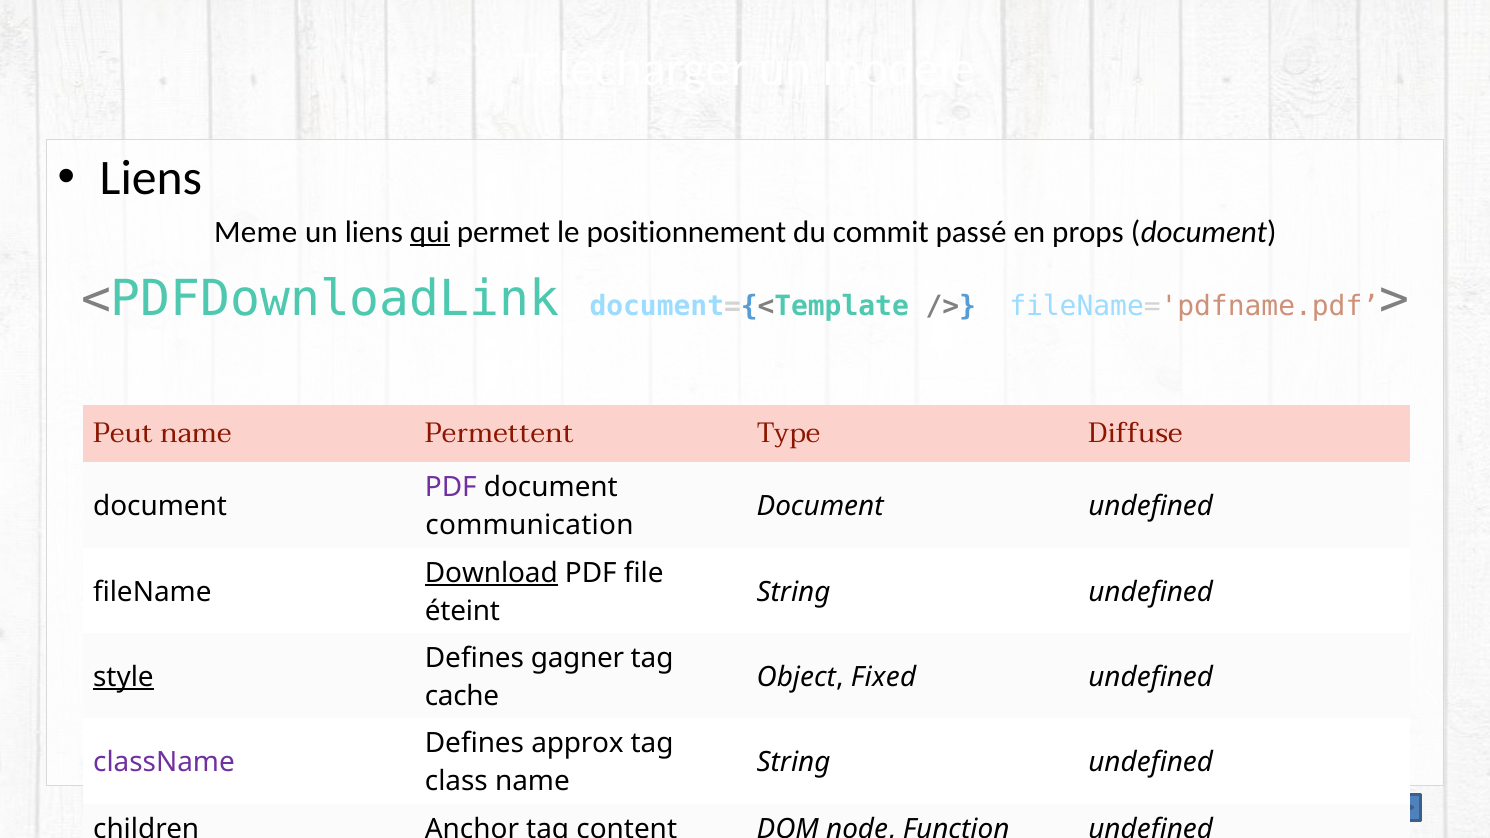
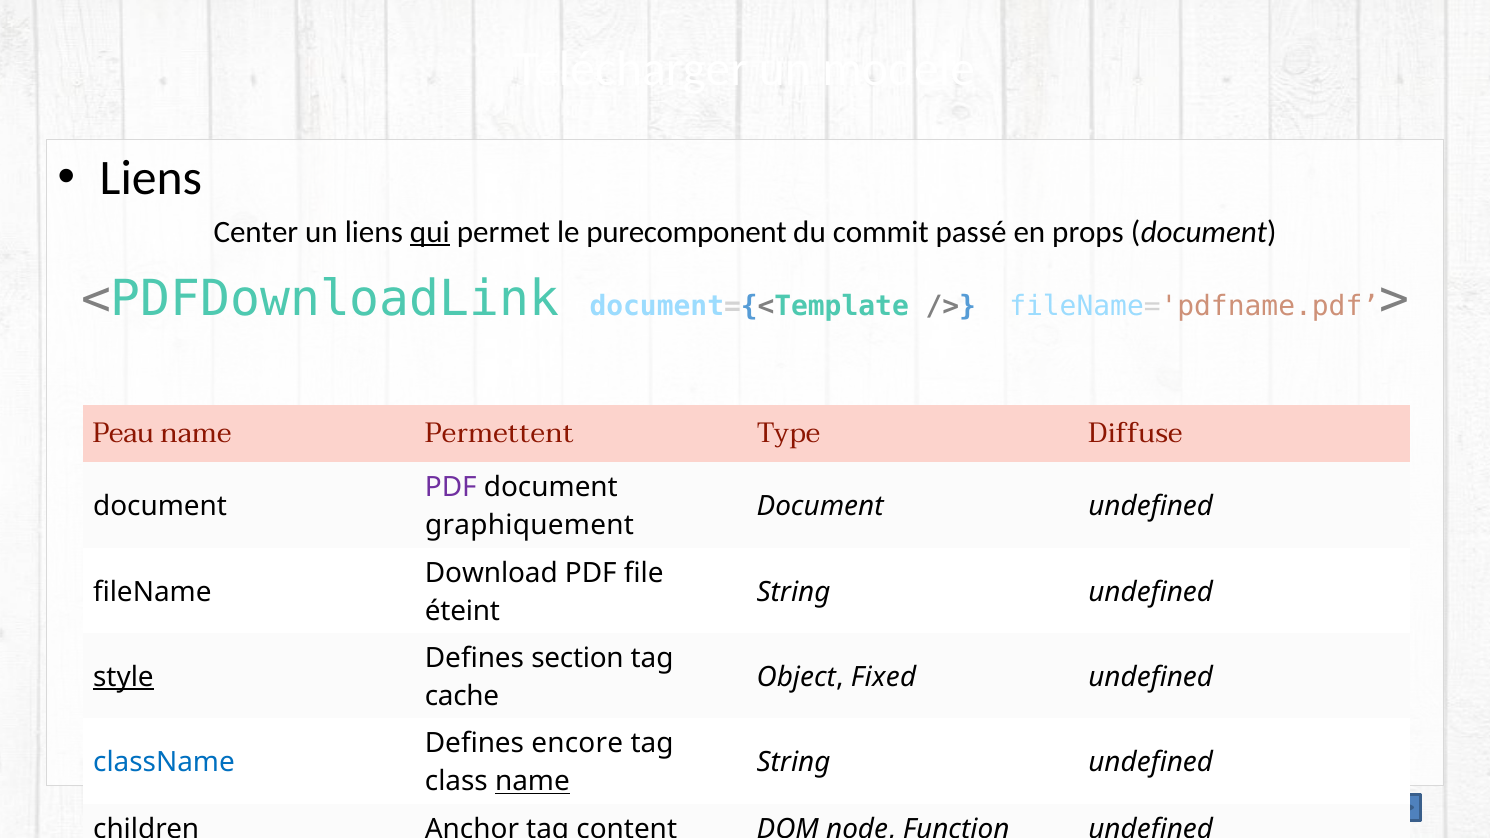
Meme: Meme -> Center (256, 232)
positionnement: positionnement -> purecomponent (687, 232)
Peut: Peut -> Peau (123, 434)
communication: communication -> graphiquement (530, 526)
Download underline: present -> none (491, 573)
gagner: gagner -> section (577, 658)
approx: approx -> encore (577, 744)
className colour: purple -> blue (164, 763)
name underline: none -> present (532, 782)
